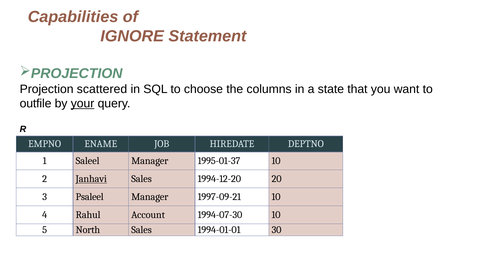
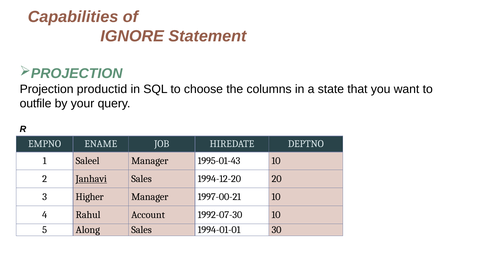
scattered: scattered -> productid (102, 89)
your underline: present -> none (83, 104)
1995-01-37: 1995-01-37 -> 1995-01-43 (219, 161)
Psaleel: Psaleel -> Higher (90, 197)
1997-09-21: 1997-09-21 -> 1997-00-21 (219, 197)
1994-07-30: 1994-07-30 -> 1992-07-30 (220, 215)
North: North -> Along (88, 230)
